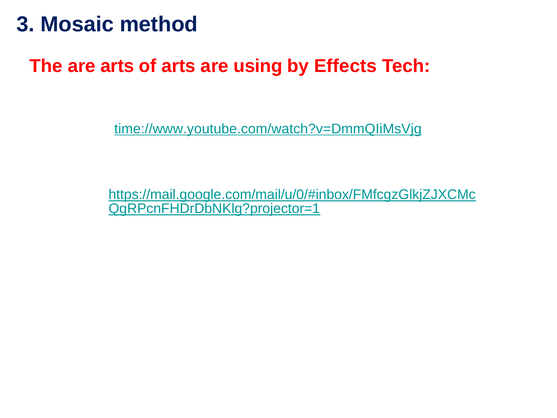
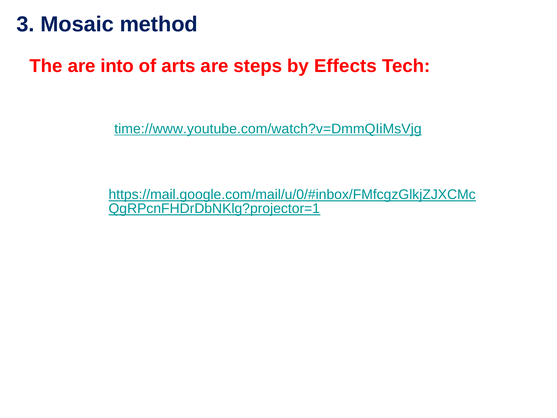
are arts: arts -> into (117, 66)
using: using -> steps (258, 66)
